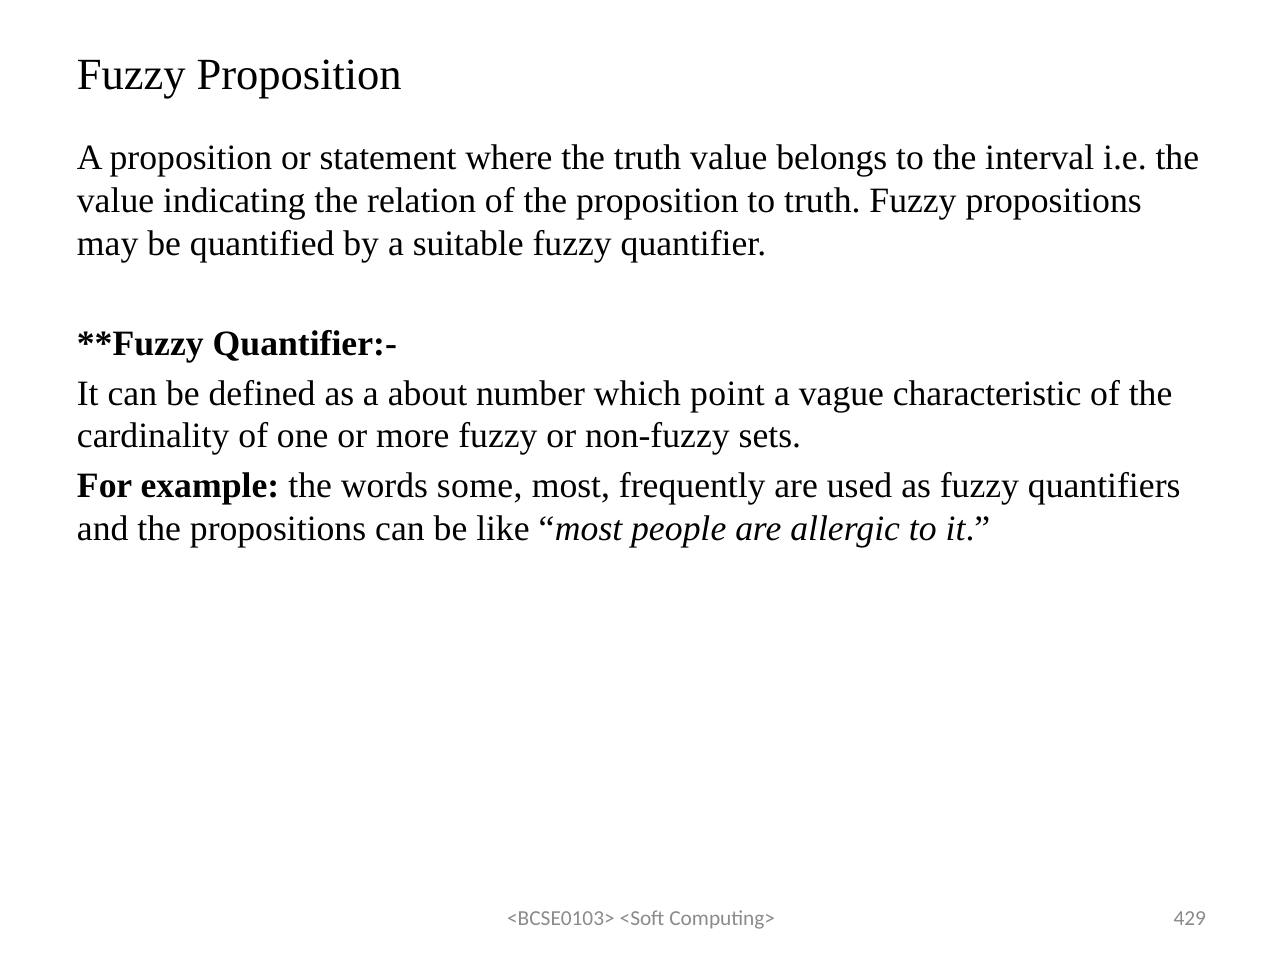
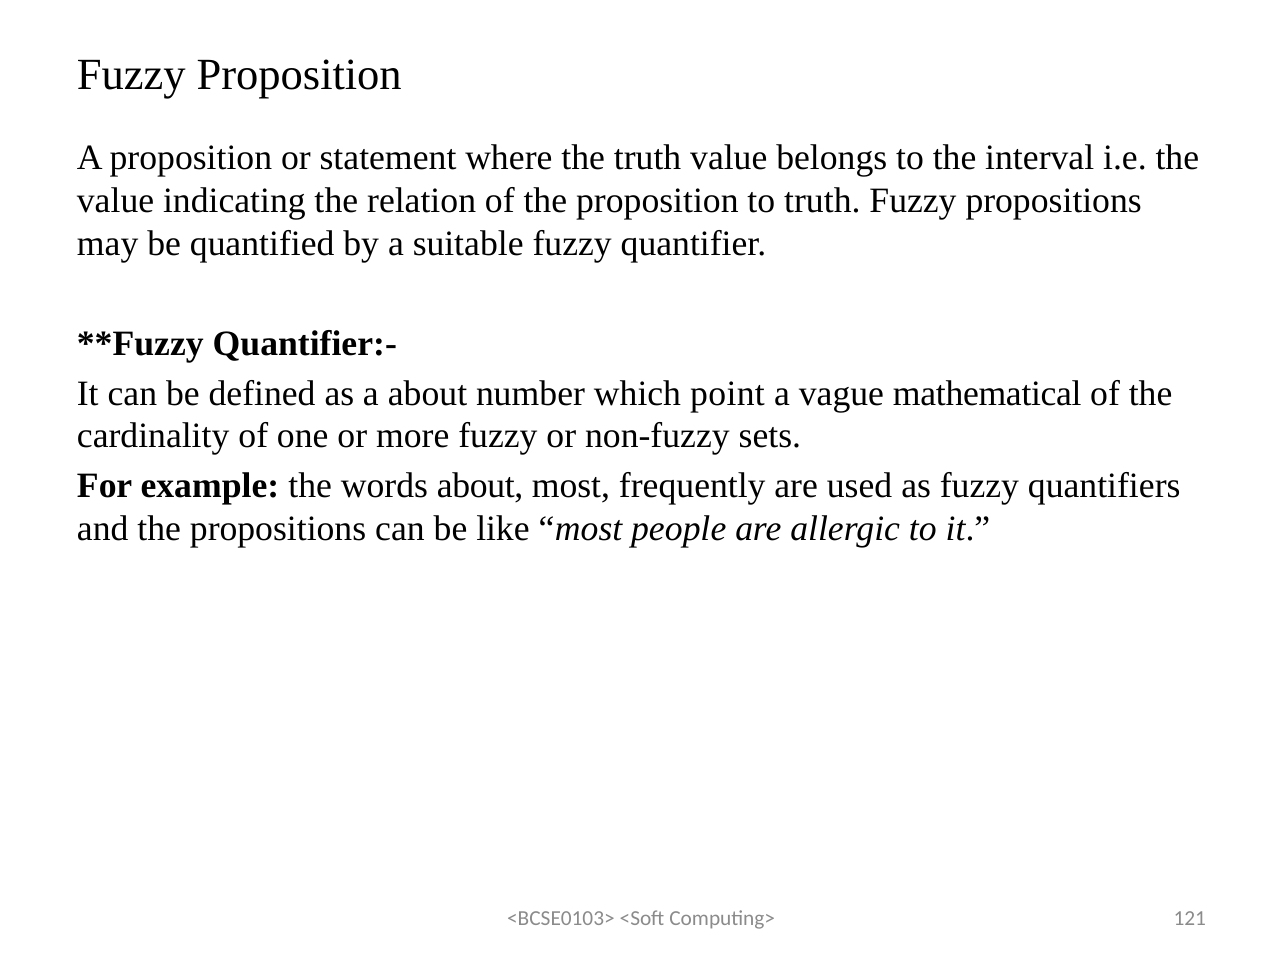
characteristic: characteristic -> mathematical (987, 393)
words some: some -> about (480, 486)
429: 429 -> 121 (1190, 919)
